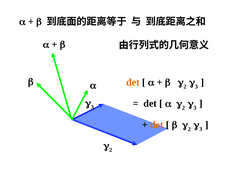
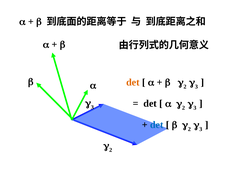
det colour: orange -> blue (157, 125)
